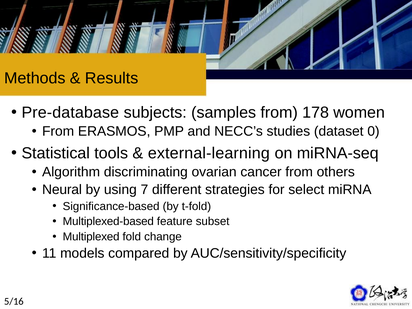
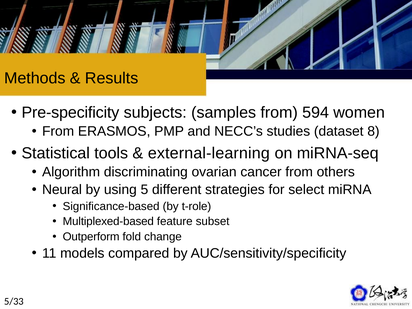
Pre-database: Pre-database -> Pre-specificity (70, 112)
178: 178 -> 594 (316, 112)
0: 0 -> 8 (373, 131)
7: 7 -> 5 (144, 190)
t-fold: t-fold -> t-role (196, 206)
Multiplexed: Multiplexed -> Outperform (91, 237)
5/16: 5/16 -> 5/33 (14, 301)
